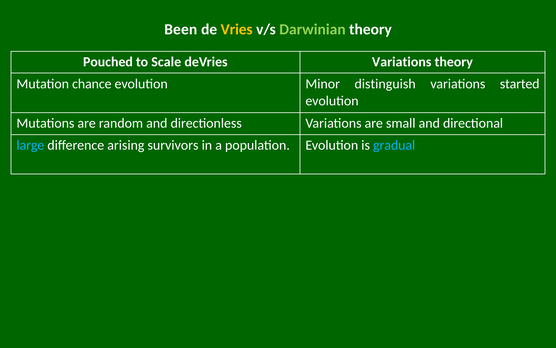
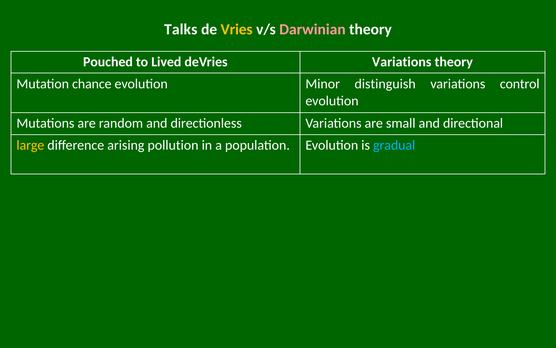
Been: Been -> Talks (181, 29)
Darwinian colour: light green -> pink (312, 29)
Scale: Scale -> Lived (166, 62)
started: started -> control (520, 84)
large colour: light blue -> yellow (30, 145)
survivors: survivors -> pollution (173, 145)
